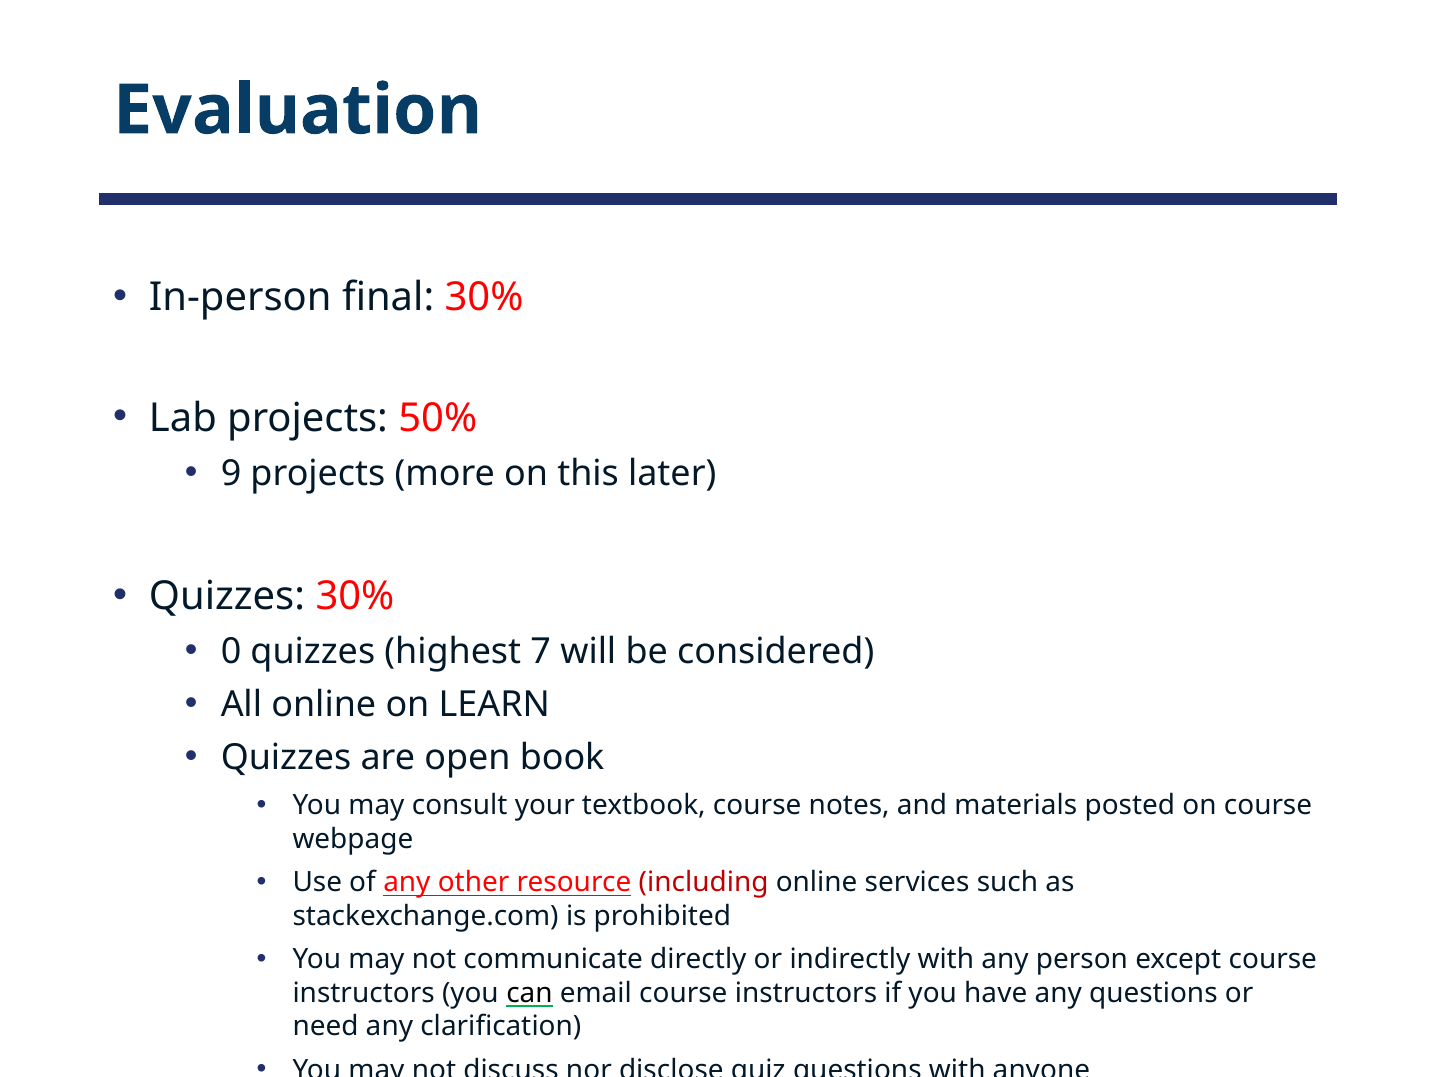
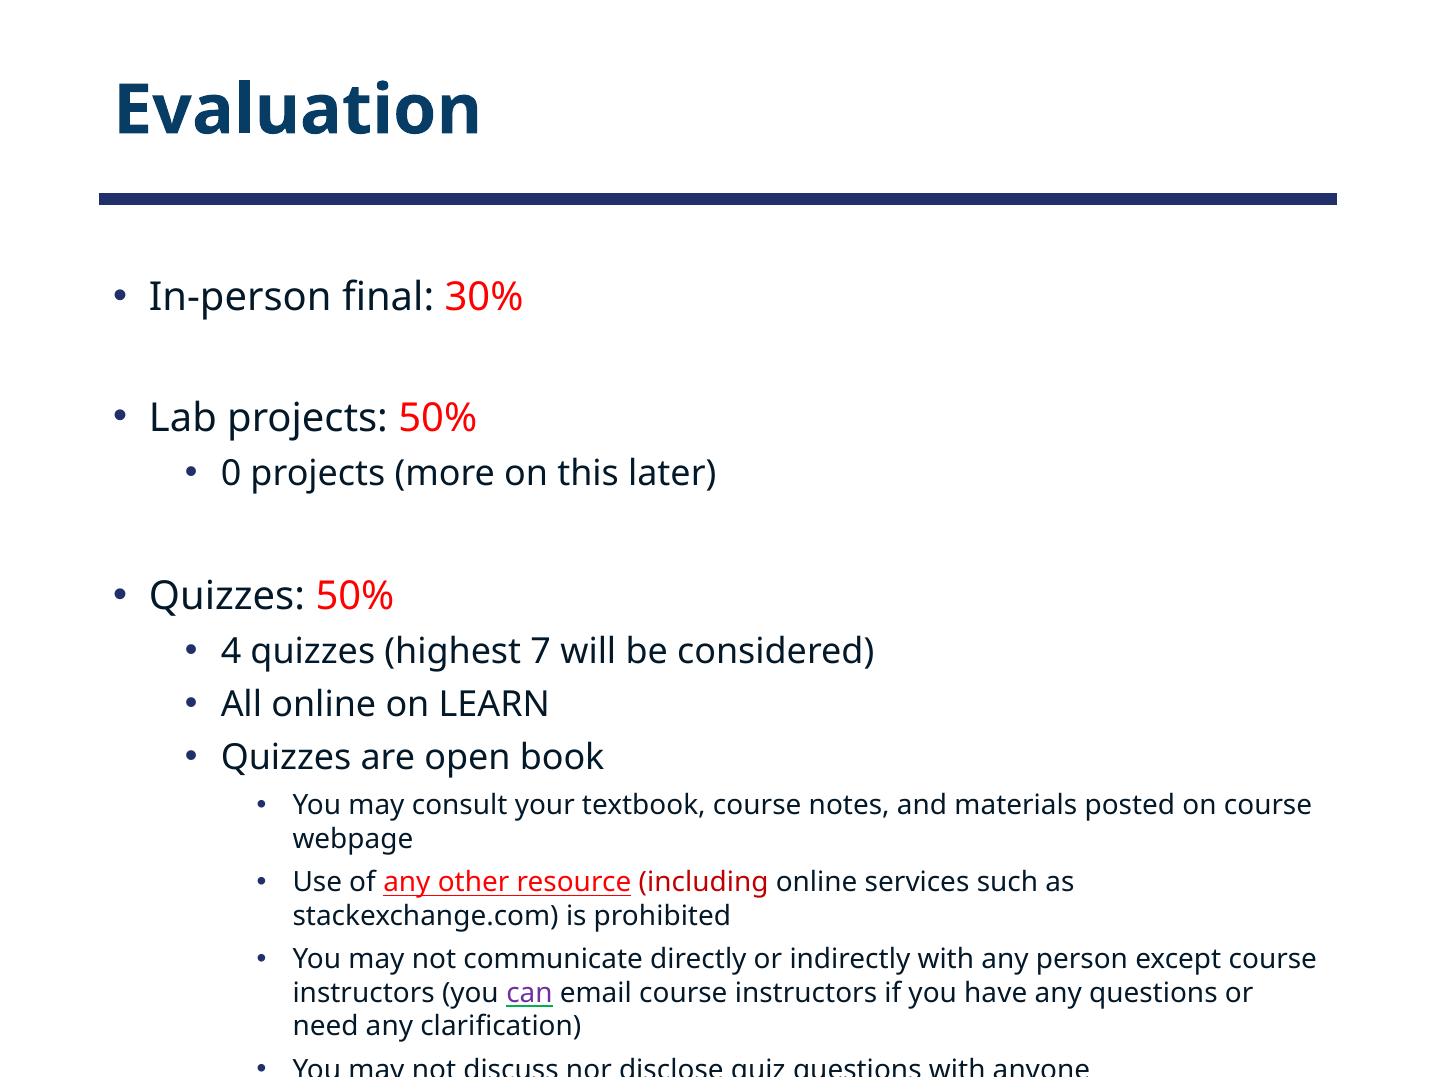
9: 9 -> 0 (231, 473)
Quizzes 30%: 30% -> 50% (355, 597)
0: 0 -> 4 (231, 652)
can colour: black -> purple (529, 993)
